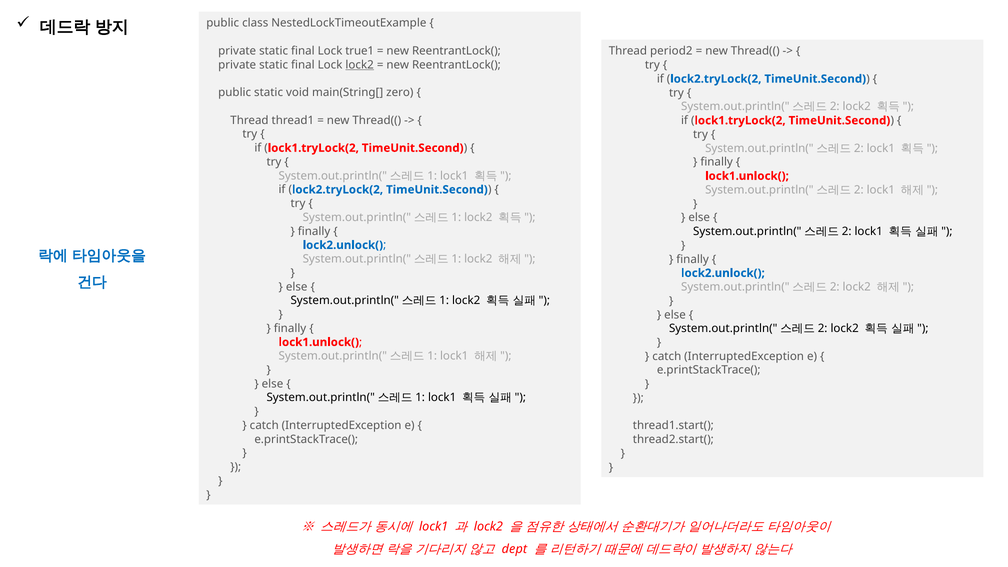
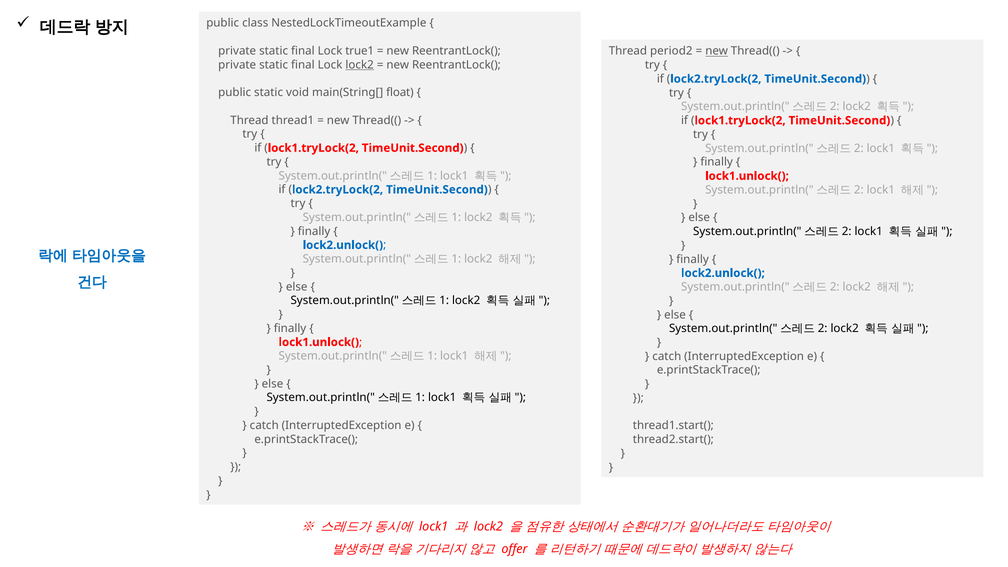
new underline: none -> present (717, 51)
zero: zero -> float (400, 93)
dept: dept -> offer (515, 549)
